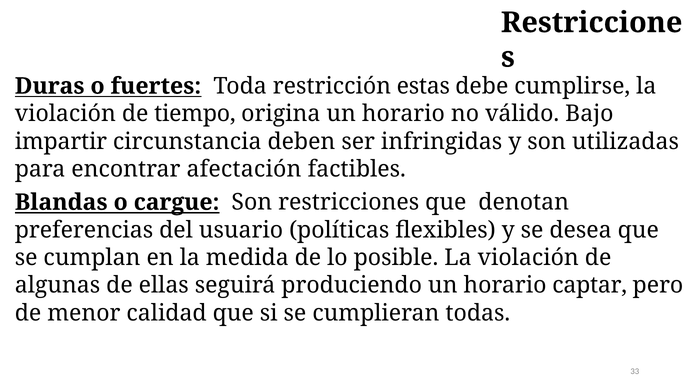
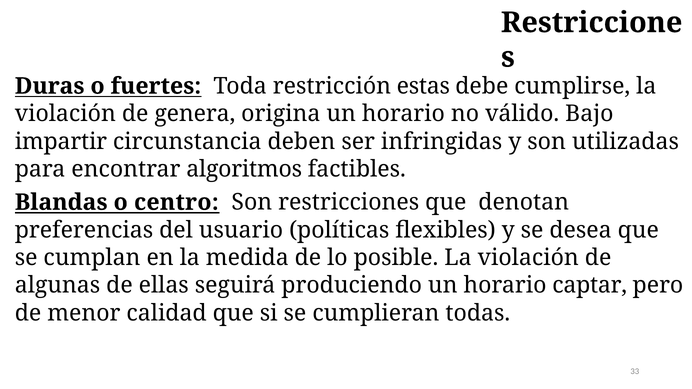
tiempo: tiempo -> genera (195, 114)
afectación: afectación -> algoritmos (244, 169)
cargue: cargue -> centro (176, 202)
